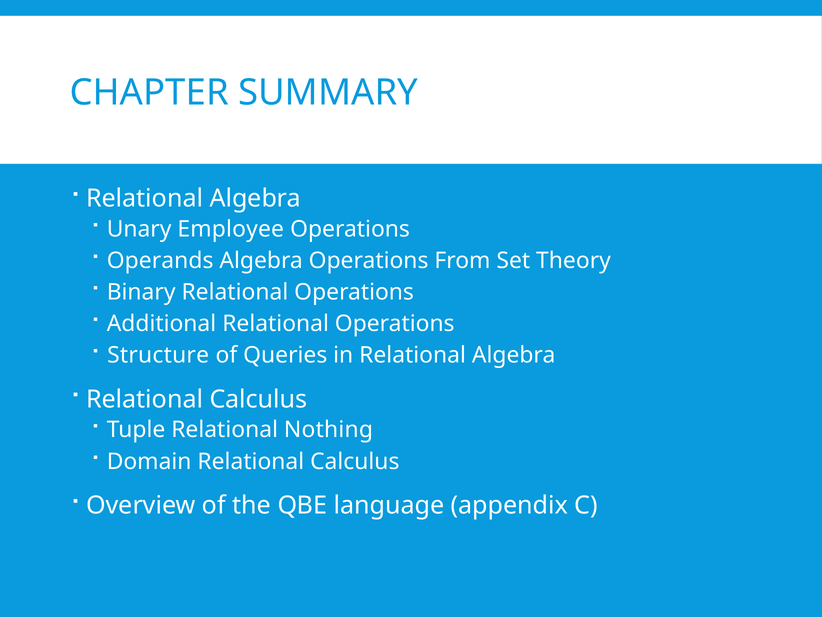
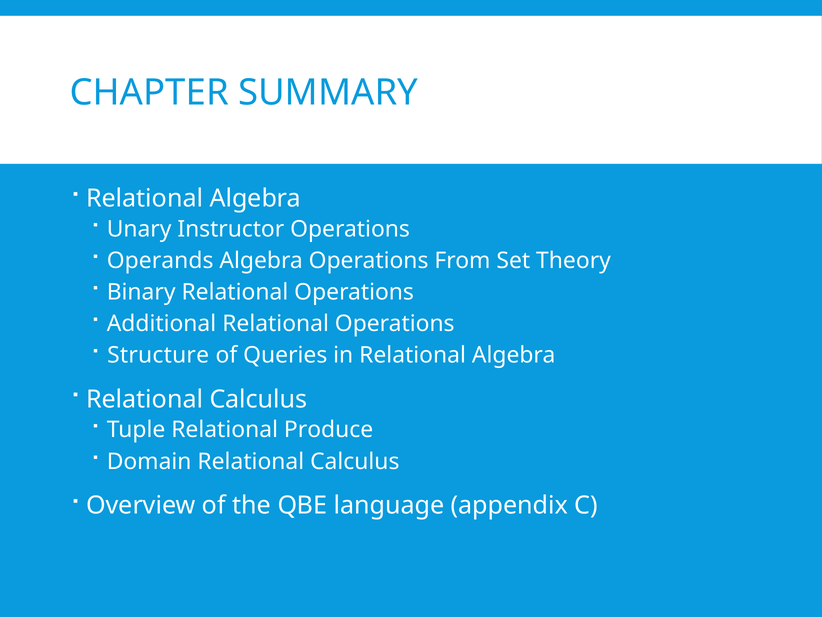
Employee: Employee -> Instructor (231, 229)
Nothing: Nothing -> Produce (329, 430)
